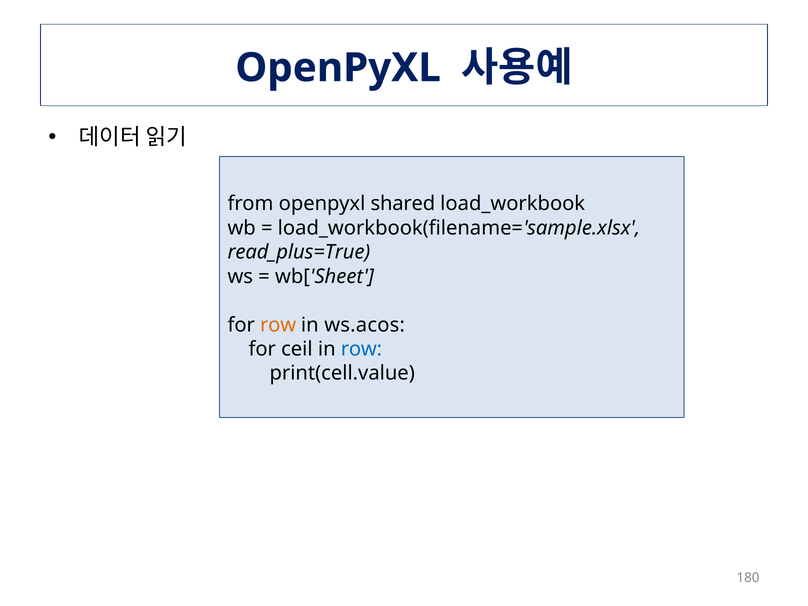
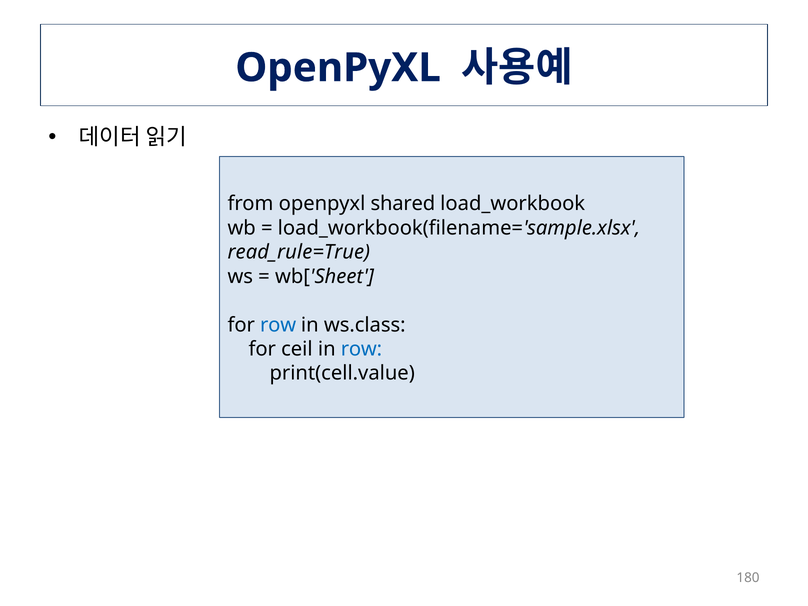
read_plus=True: read_plus=True -> read_rule=True (299, 252)
row colour: orange -> blue (278, 325)
ws.acos: ws.acos -> ws.class (365, 325)
